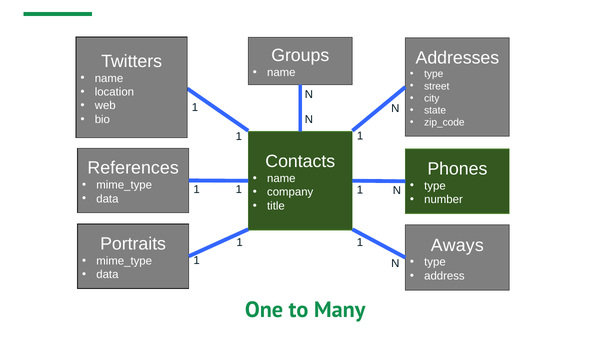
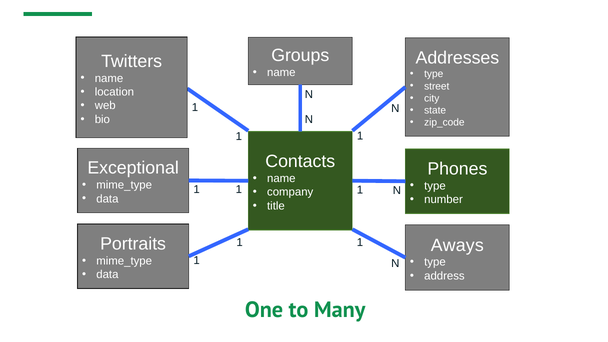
References: References -> Exceptional (133, 168)
